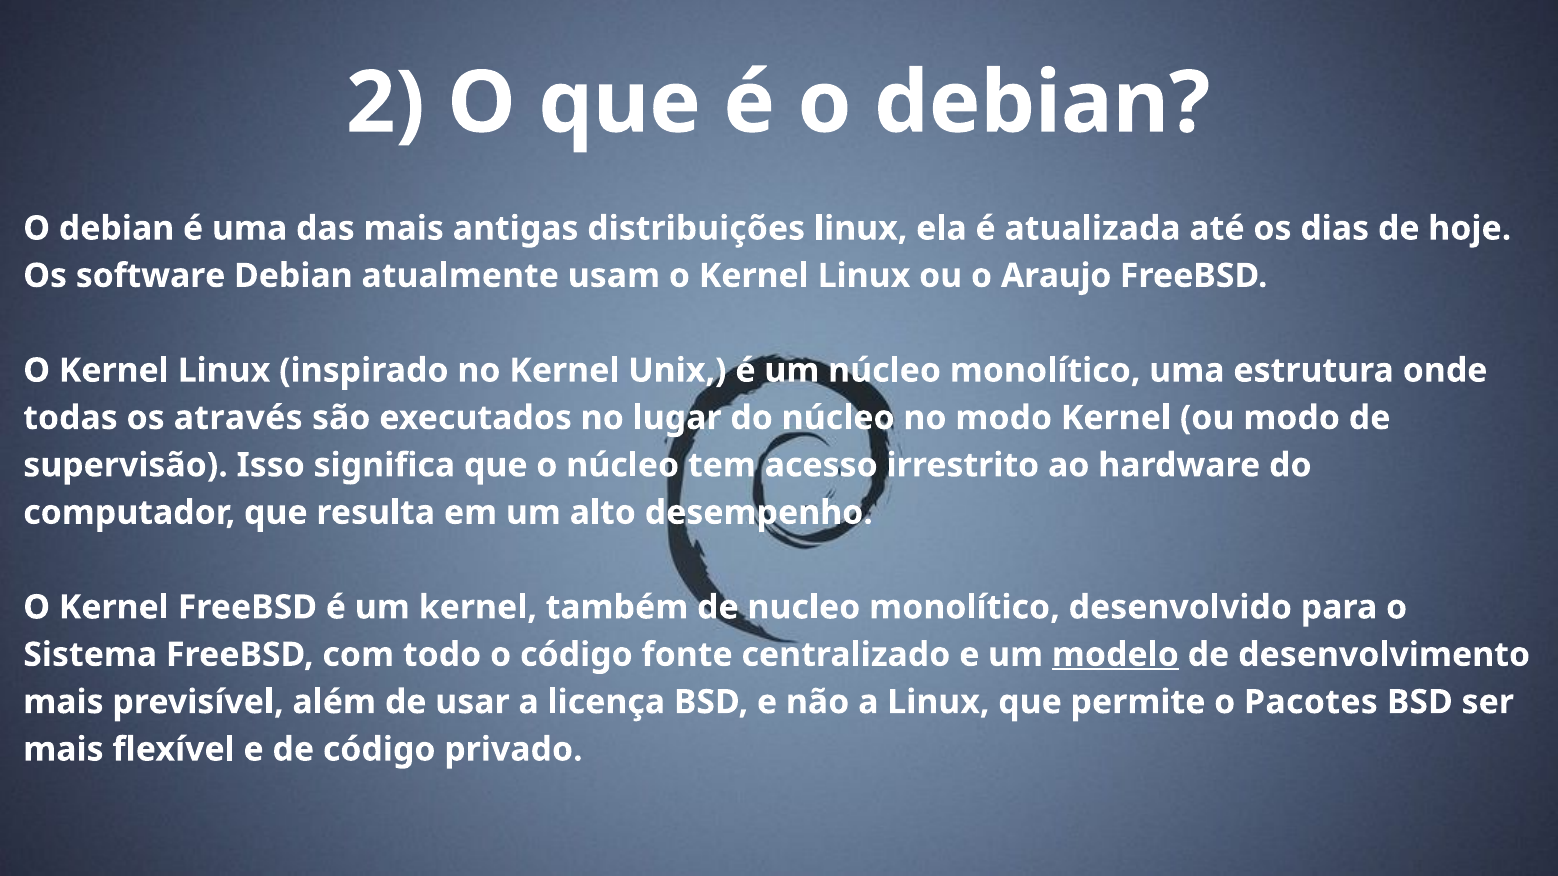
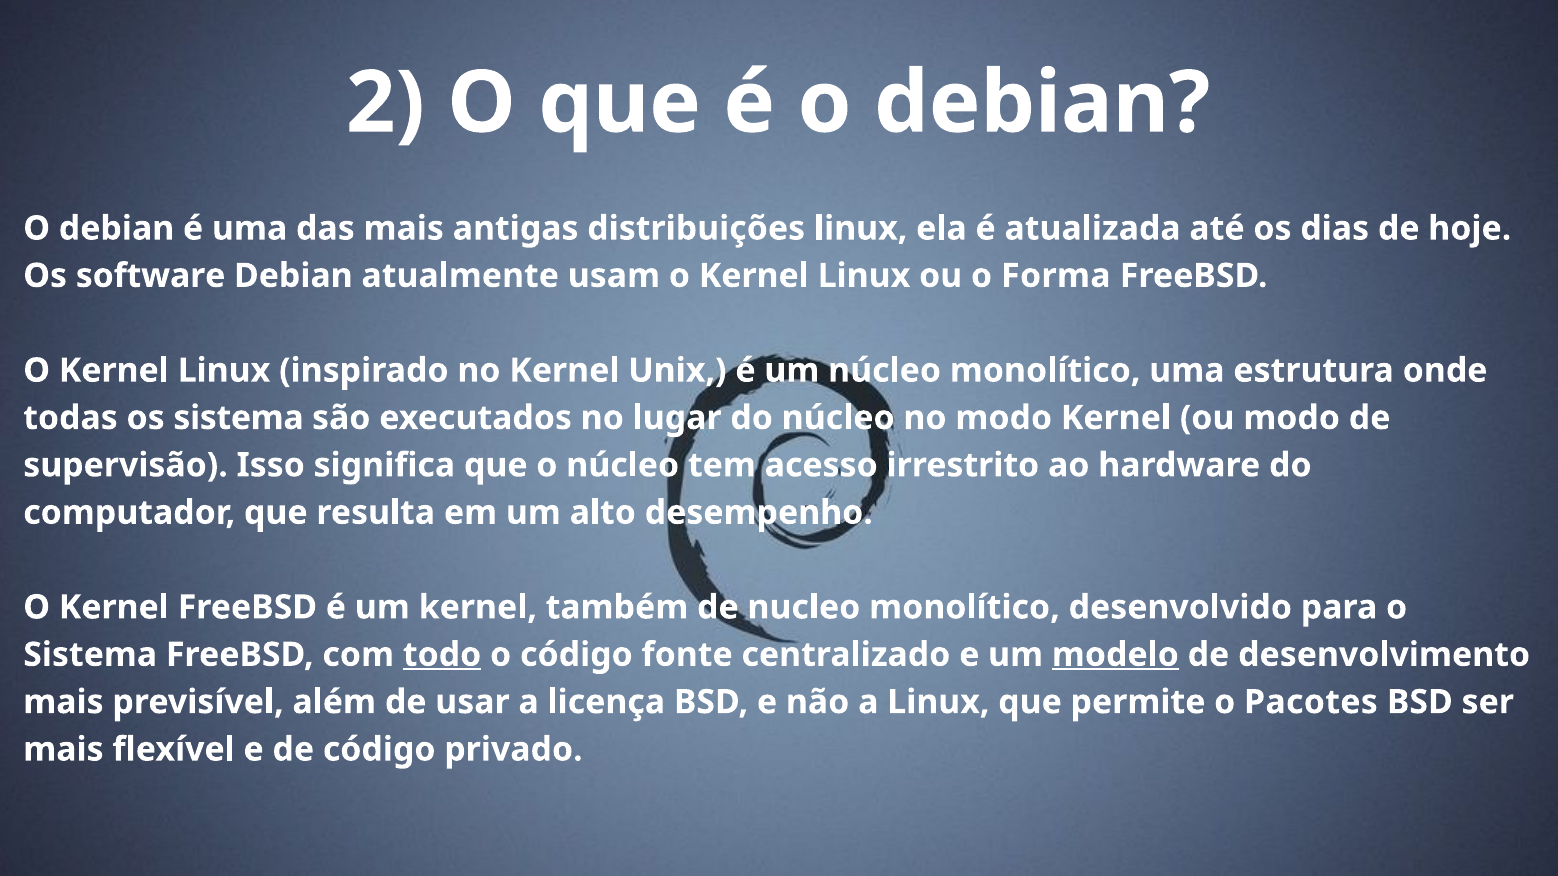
Araujo: Araujo -> Forma (1056, 276)
os através: através -> sistema (239, 418)
todo underline: none -> present (442, 655)
